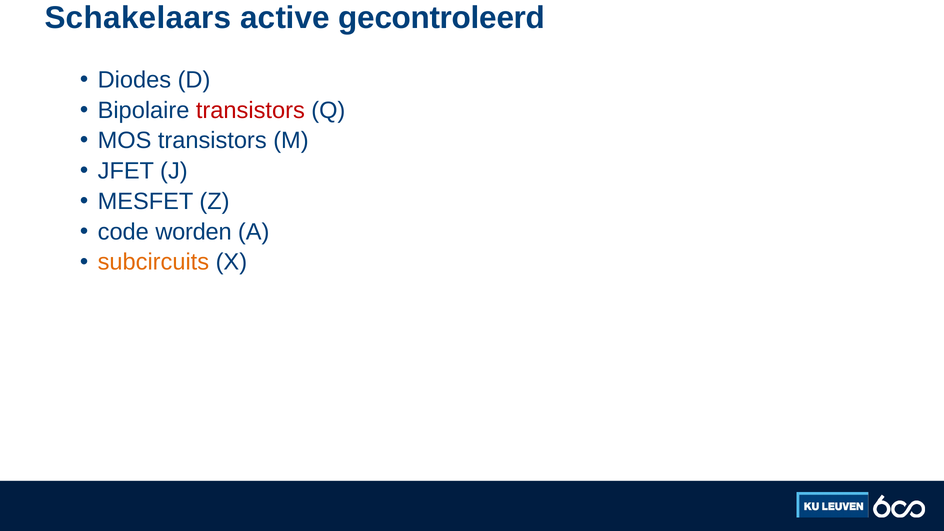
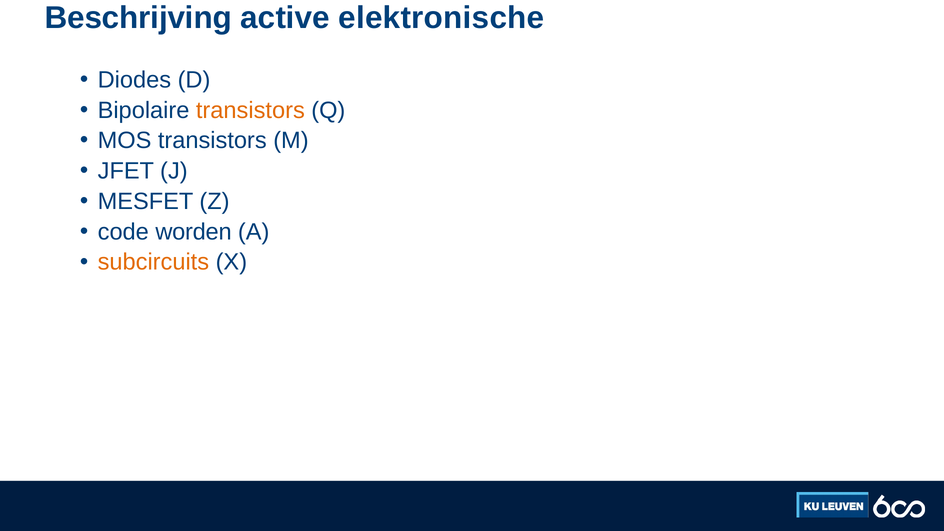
Schakelaars: Schakelaars -> Beschrijving (138, 18)
gecontroleerd: gecontroleerd -> elektronische (441, 18)
transistors colour: red -> orange (250, 110)
